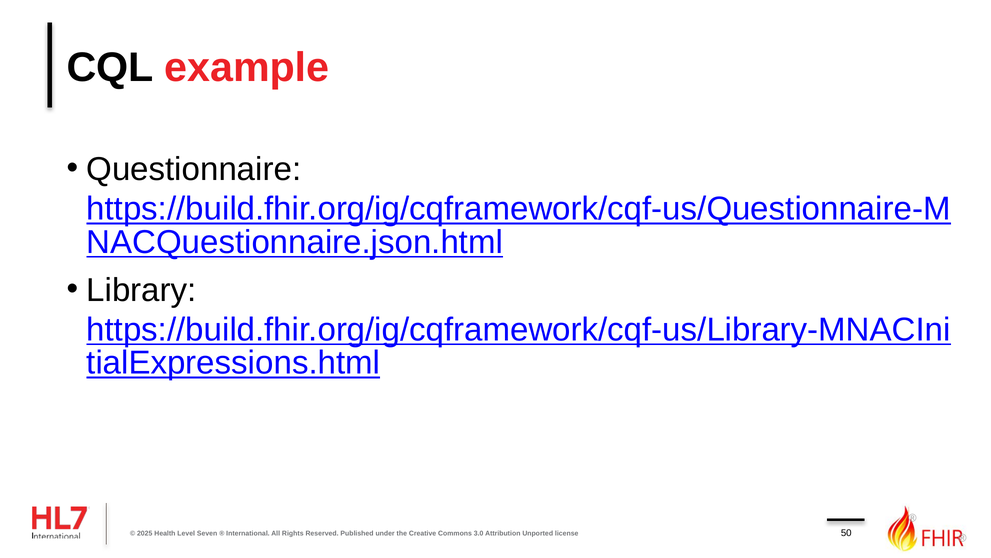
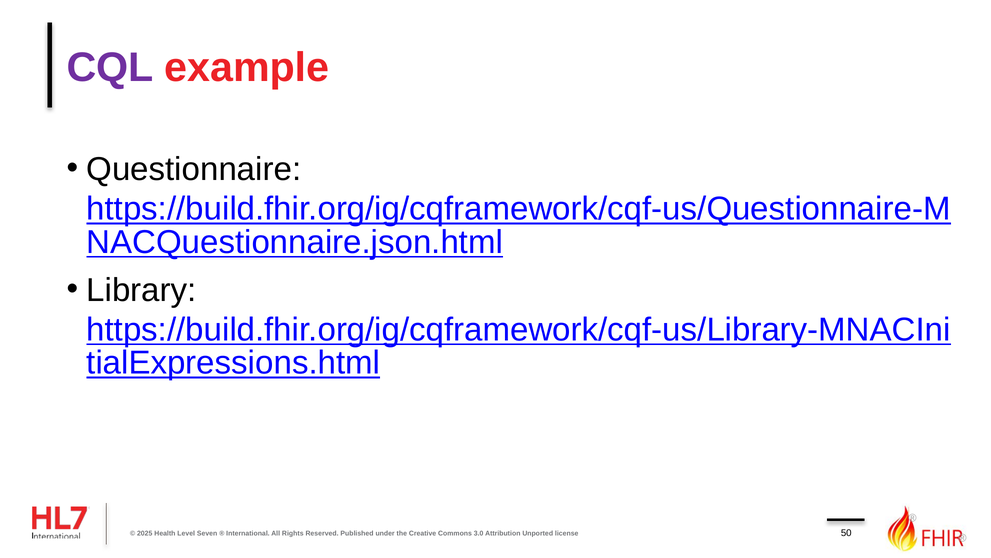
CQL colour: black -> purple (110, 68)
